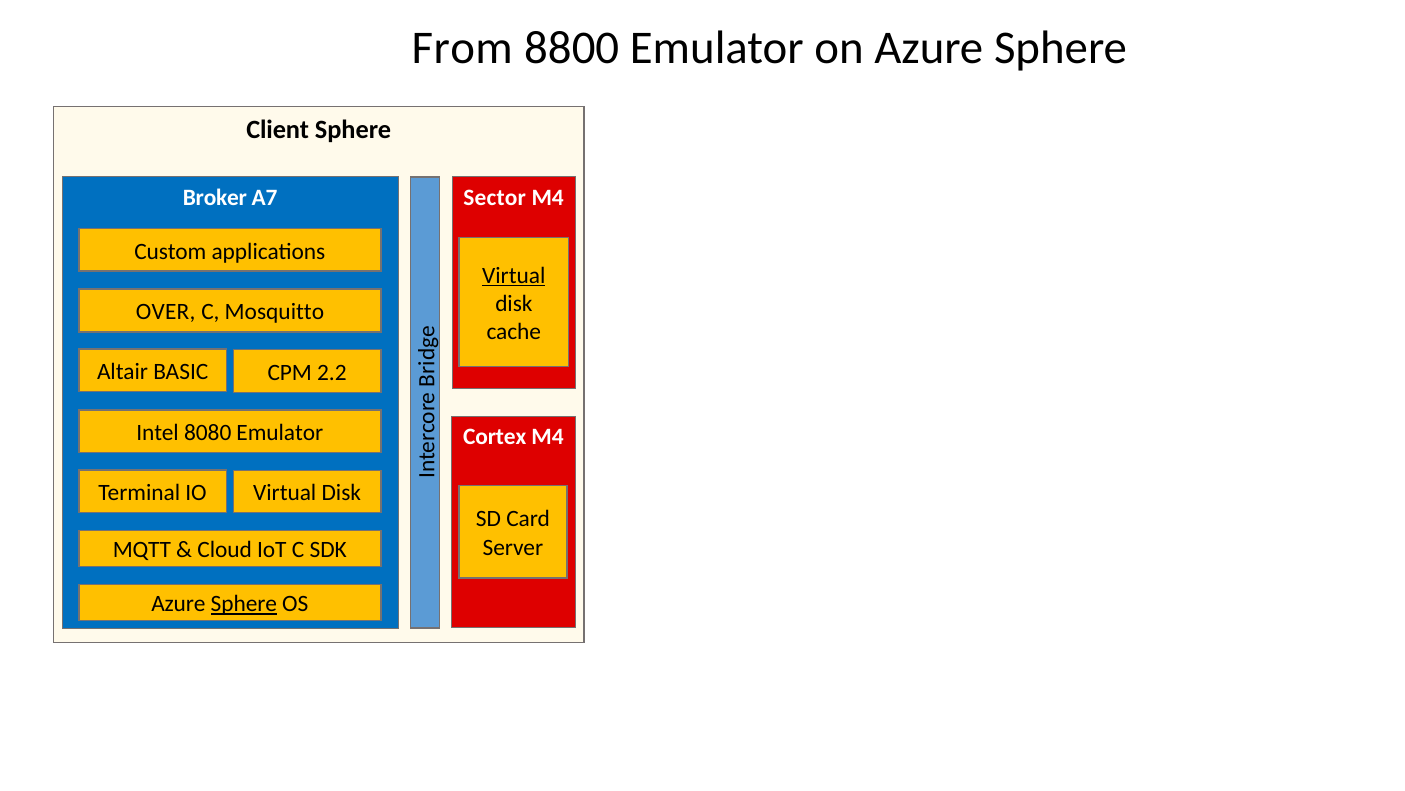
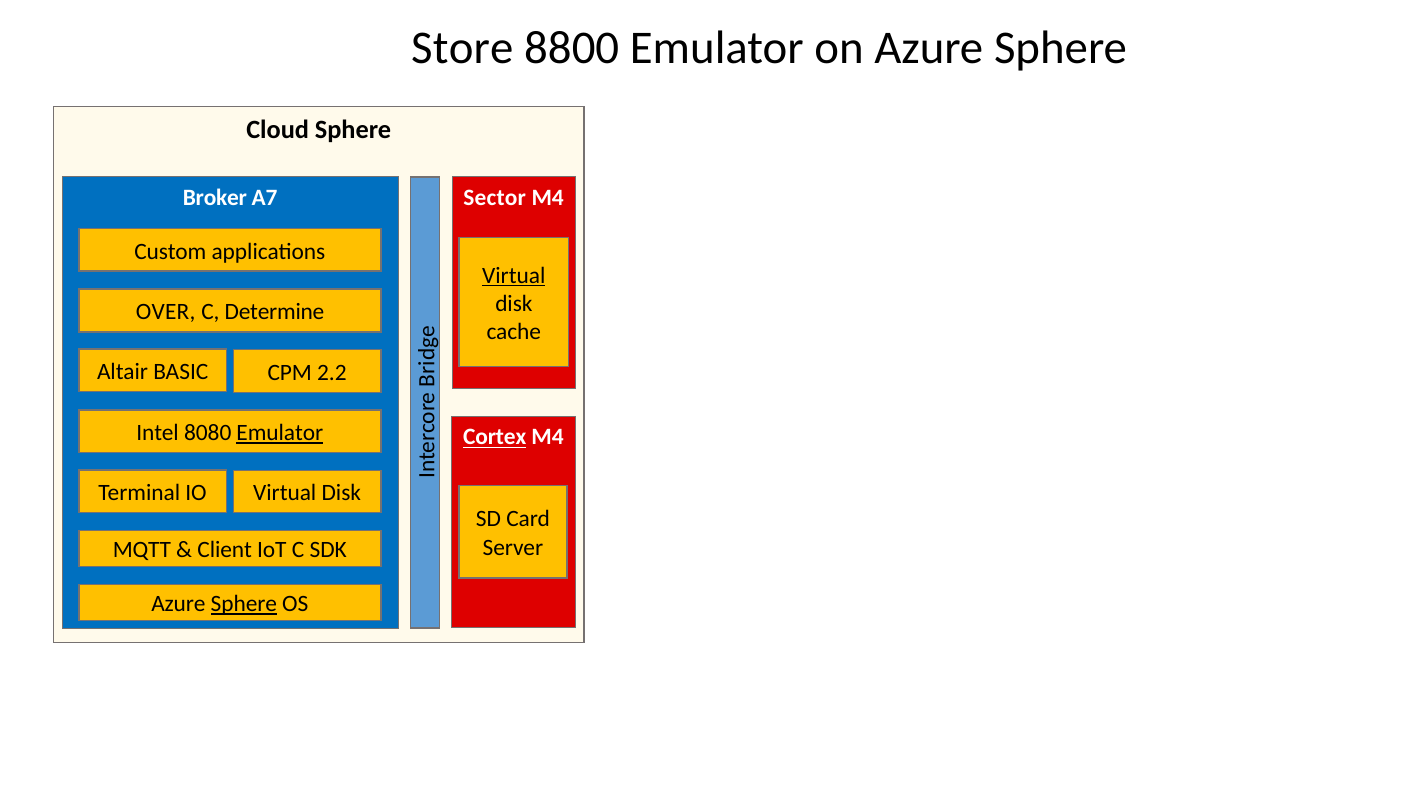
From: From -> Store (462, 48)
Client: Client -> Cloud (278, 129)
Mosquitto: Mosquitto -> Determine (275, 312)
Emulator underline: none -> present (280, 433)
Cortex underline: none -> present (495, 437)
Cloud: Cloud -> Client (225, 550)
